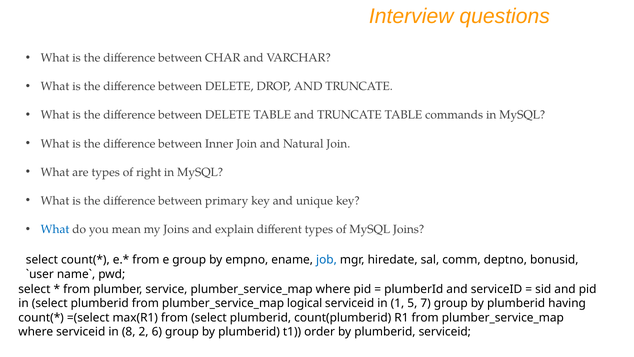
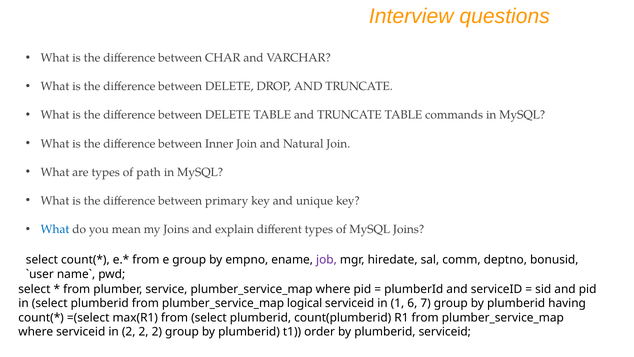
right: right -> path (149, 172)
job colour: blue -> purple (326, 260)
5: 5 -> 6 (412, 303)
in 8: 8 -> 2 (129, 332)
6: 6 -> 2 (157, 332)
